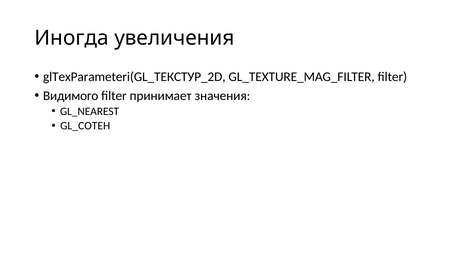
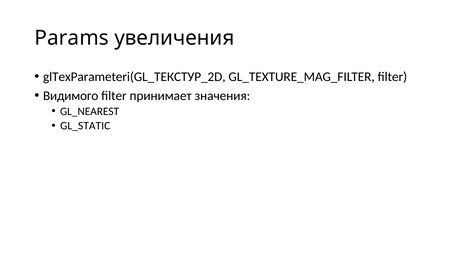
Иногда: Иногда -> Params (72, 38)
GL_СОТЕН: GL_СОТЕН -> GL_STATIC (85, 126)
